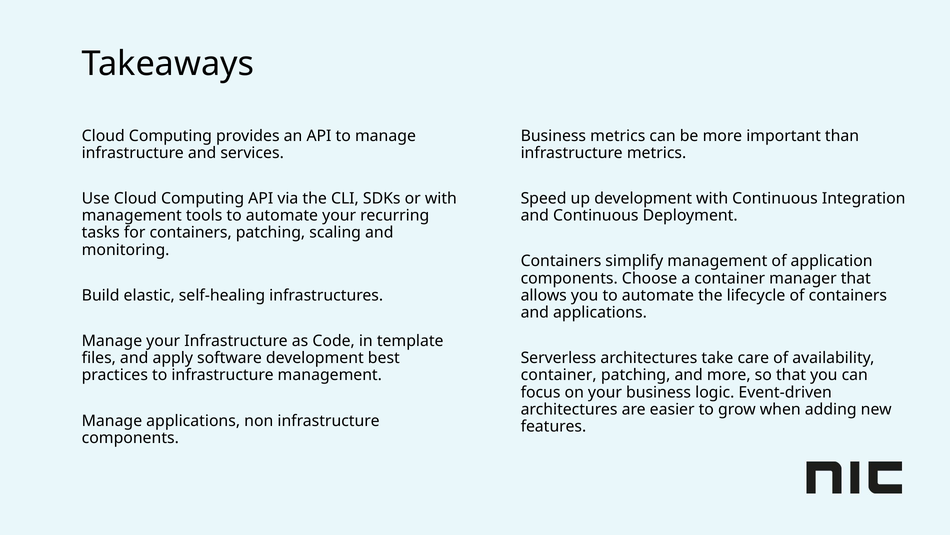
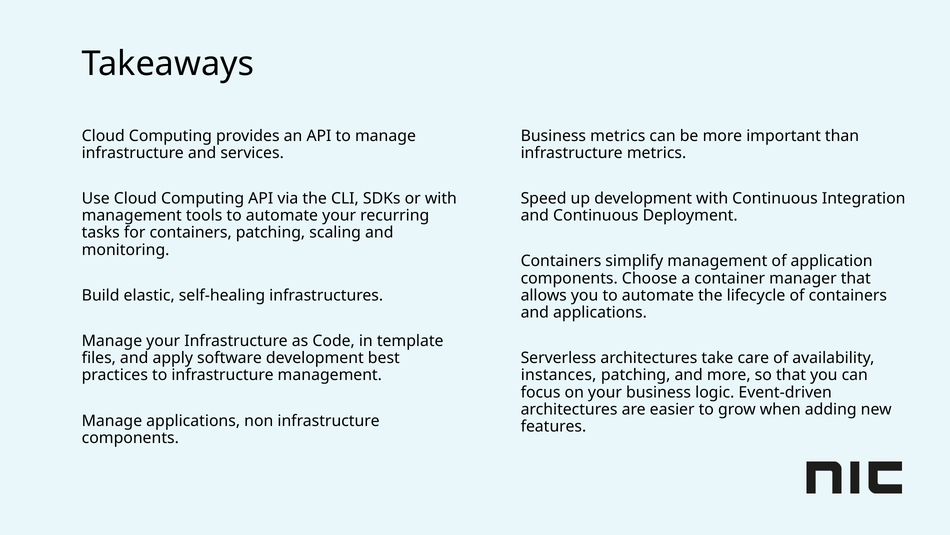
container: container -> instances (559, 375)
